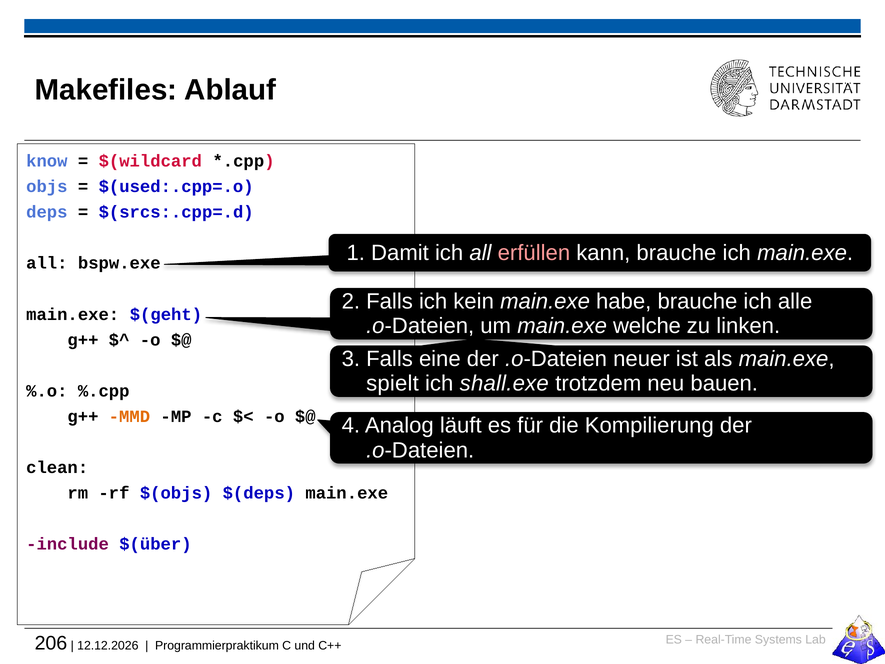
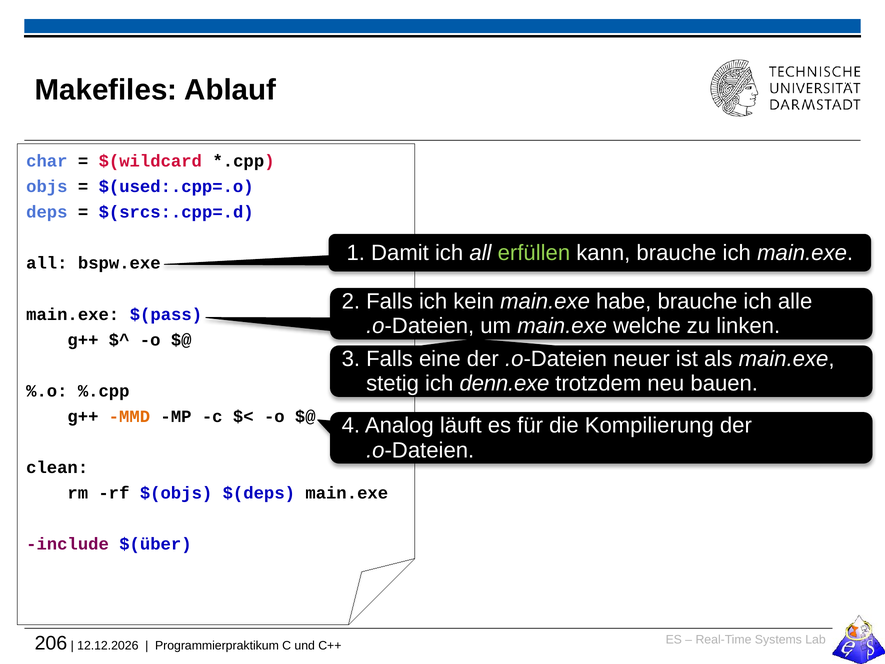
know: know -> char (47, 161)
erfüllen colour: pink -> light green (534, 253)
$(geht: $(geht -> $(pass (166, 314)
spielt: spielt -> stetig (393, 384)
shall.exe: shall.exe -> denn.exe (504, 384)
